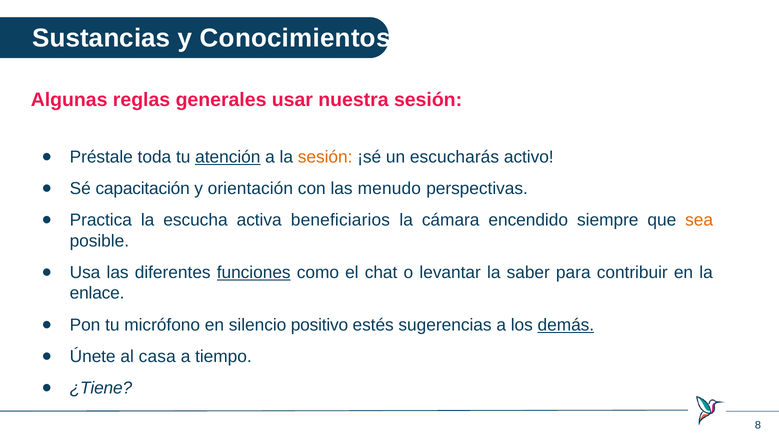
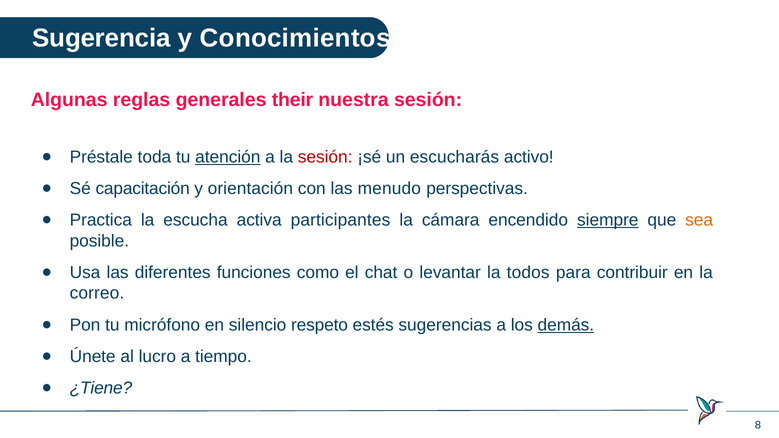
Sustancias: Sustancias -> Sugerencia (101, 38)
usar: usar -> their (292, 100)
sesión colour: orange -> red (325, 157)
beneficiarios: beneficiarios -> participantes (340, 220)
siempre underline: none -> present (608, 220)
funciones underline: present -> none (254, 273)
saber: saber -> todos (528, 273)
enlace: enlace -> correo (97, 293)
positivo: positivo -> respeto (319, 325)
casa: casa -> lucro (157, 357)
